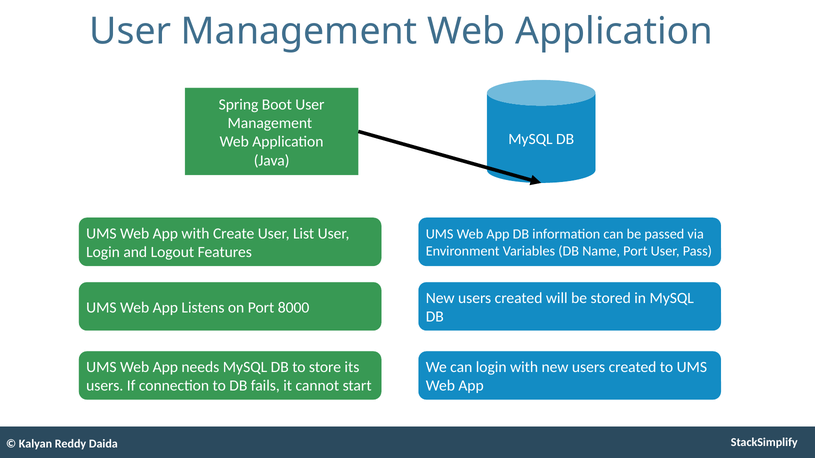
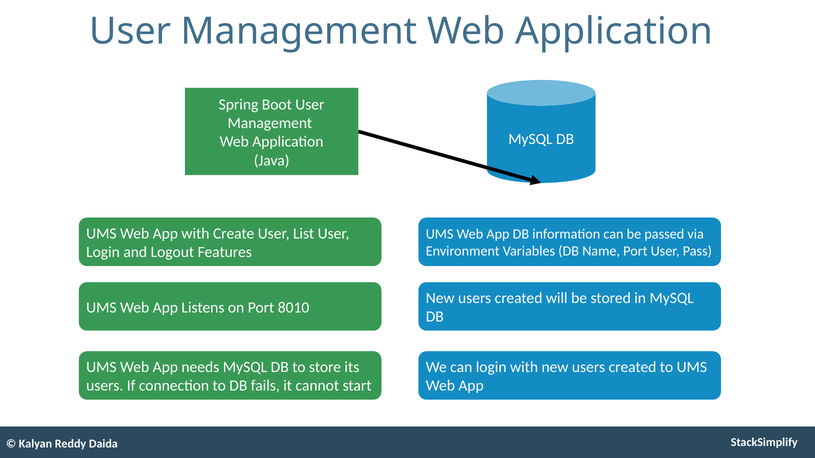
8000: 8000 -> 8010 (294, 308)
